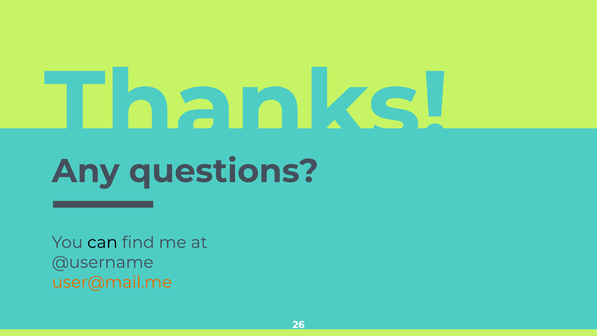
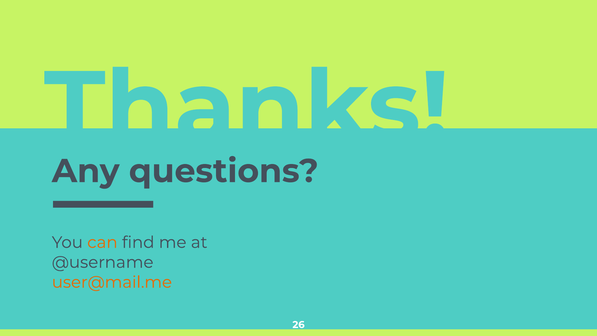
can colour: black -> orange (102, 242)
